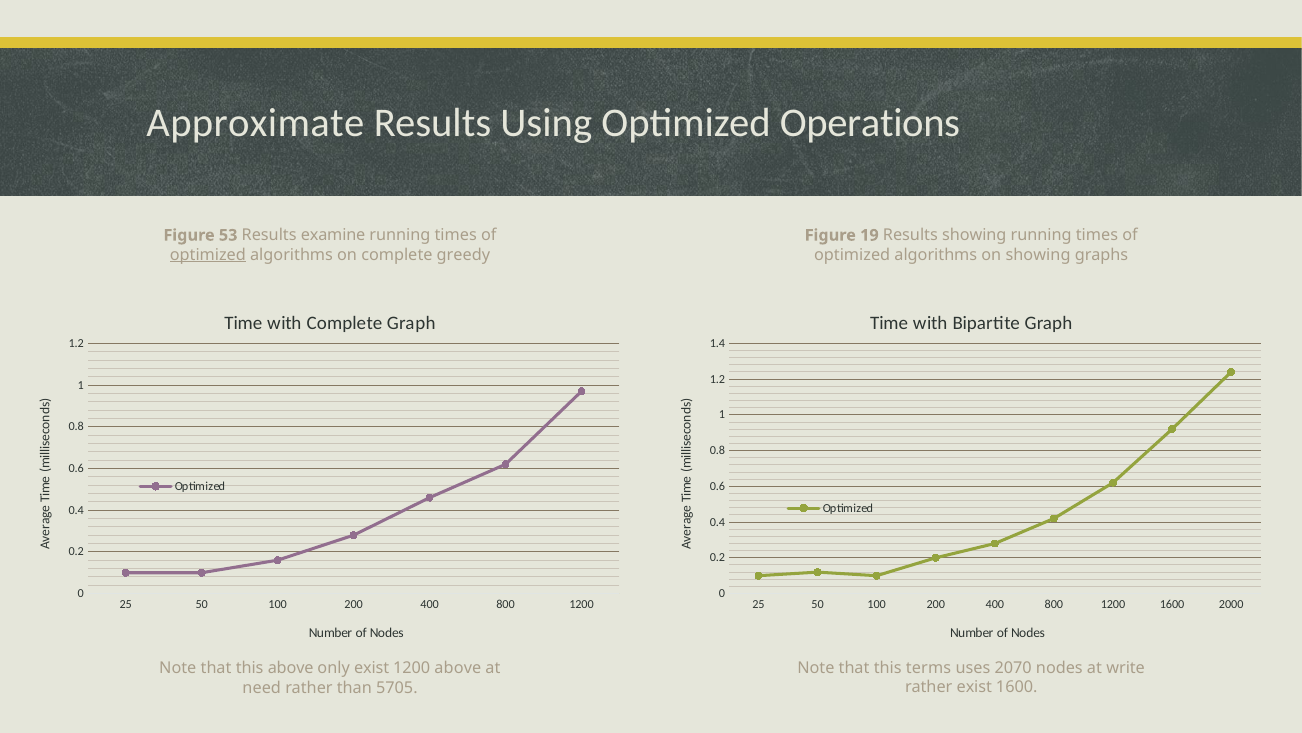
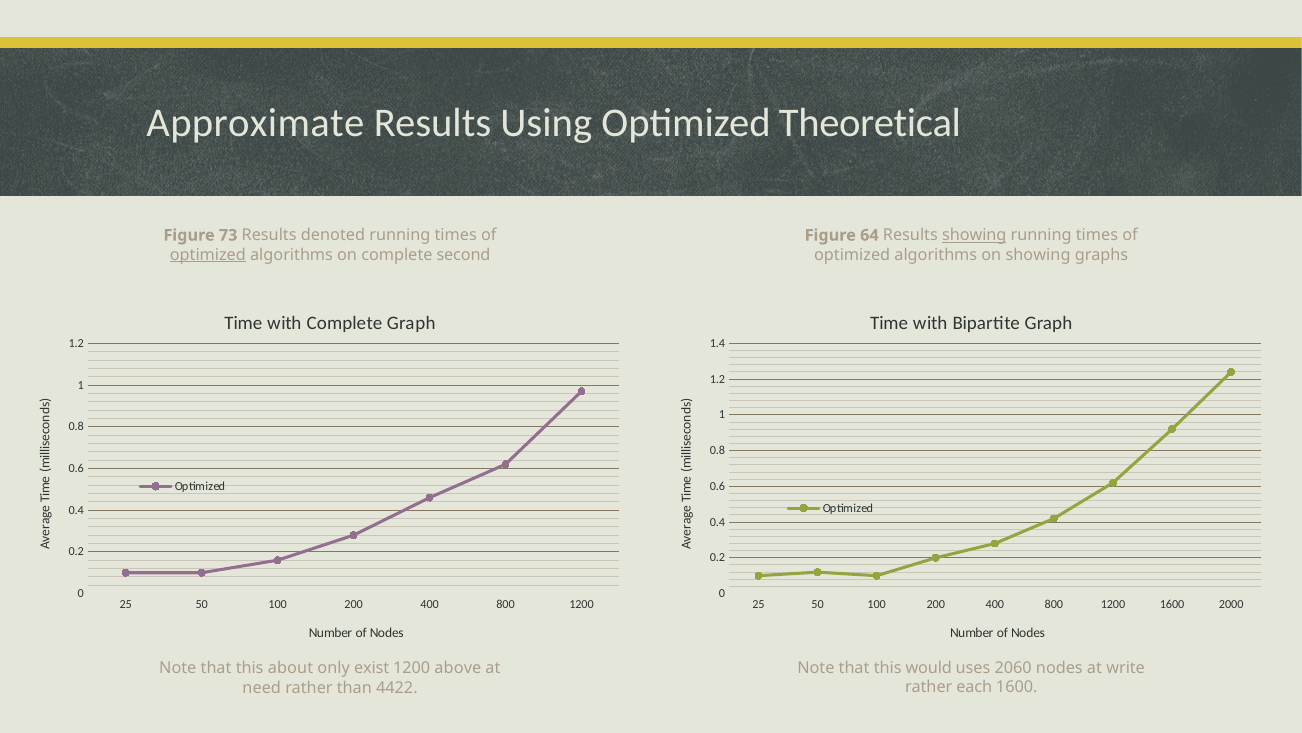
Operations: Operations -> Theoretical (870, 123)
53: 53 -> 73 (228, 235)
examine: examine -> denoted (333, 235)
19: 19 -> 64 (869, 235)
showing underline: none -> present (974, 235)
greedy: greedy -> second (464, 255)
terms: terms -> would (929, 667)
2070: 2070 -> 2060 (1013, 667)
this above: above -> about (290, 668)
rather exist: exist -> each (974, 687)
5705: 5705 -> 4422 (397, 687)
